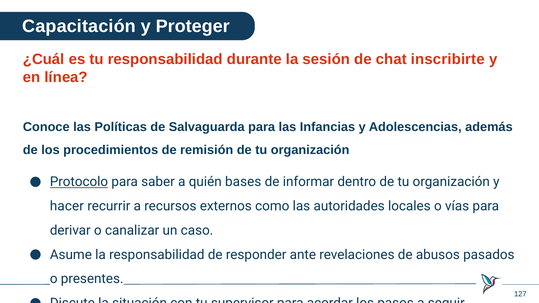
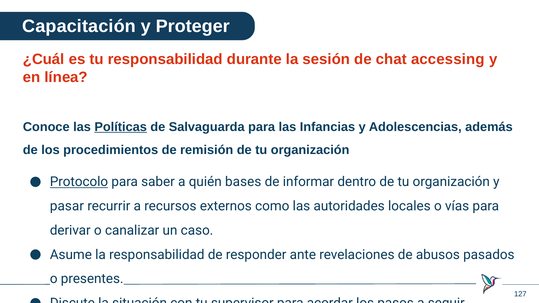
inscribirte: inscribirte -> accessing (448, 59)
Políticas underline: none -> present (121, 127)
hacer: hacer -> pasar (67, 206)
